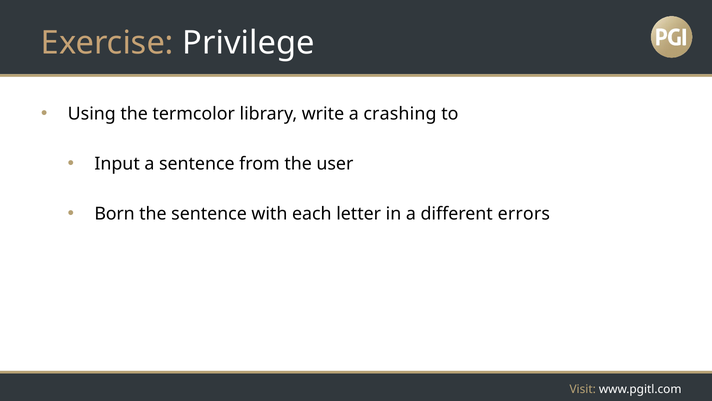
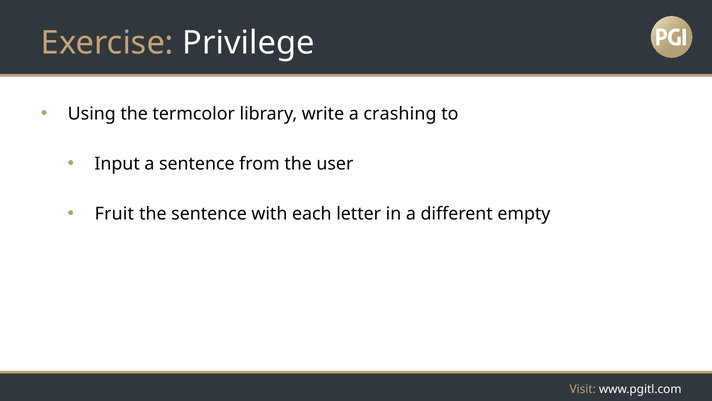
Born: Born -> Fruit (114, 214)
errors: errors -> empty (524, 214)
